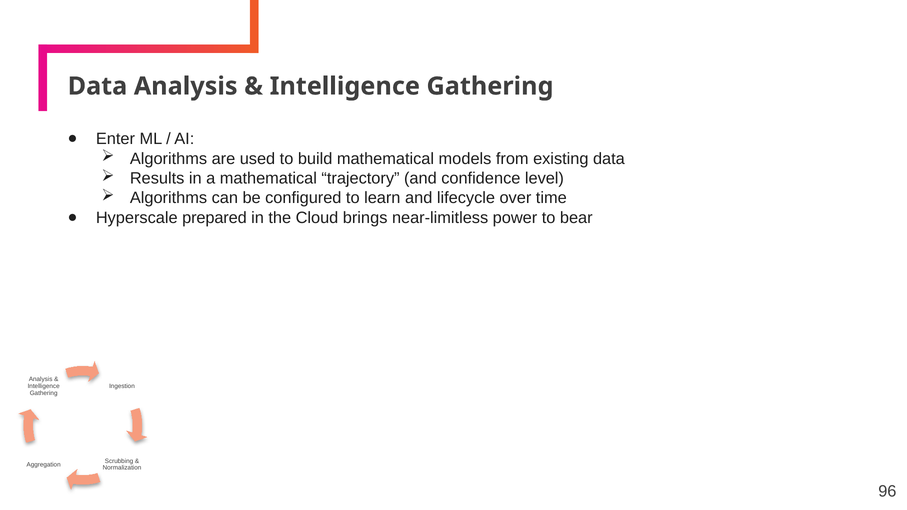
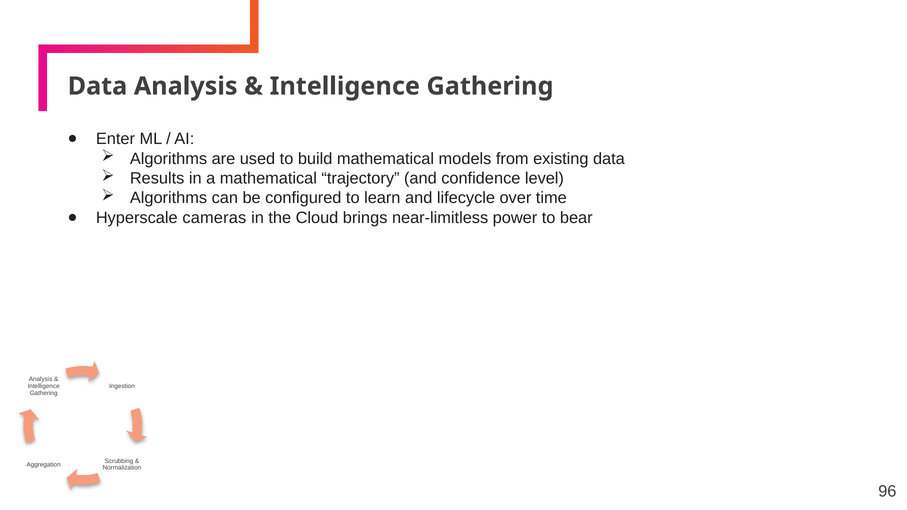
prepared: prepared -> cameras (214, 218)
